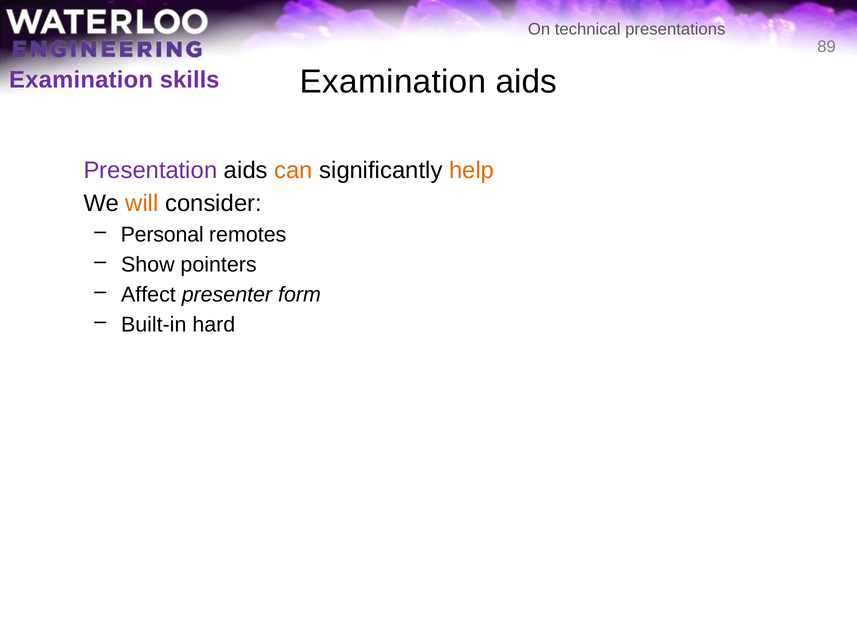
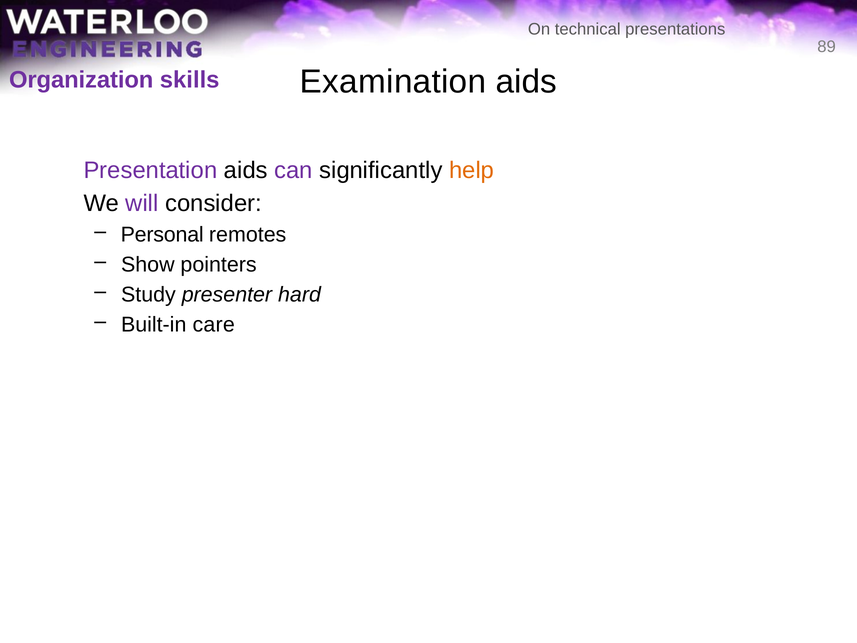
Examination: Examination -> Organization (81, 80)
can colour: orange -> purple (293, 170)
will colour: orange -> purple (142, 204)
Affect: Affect -> Study (148, 295)
form: form -> hard (300, 295)
hard: hard -> care (214, 325)
